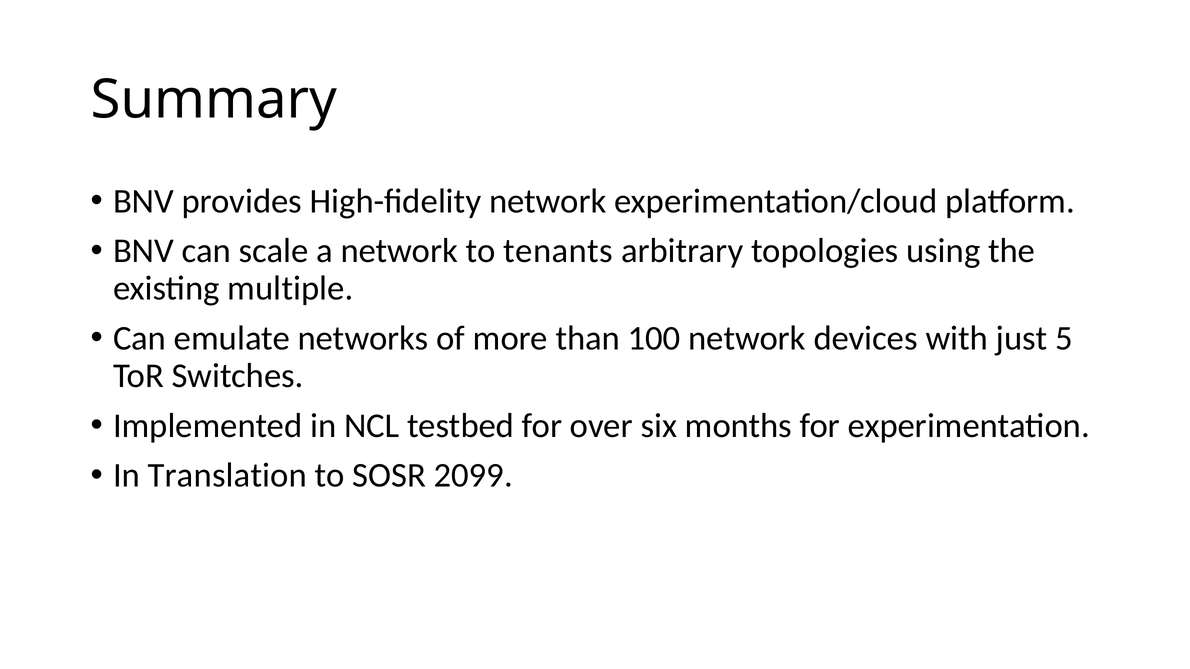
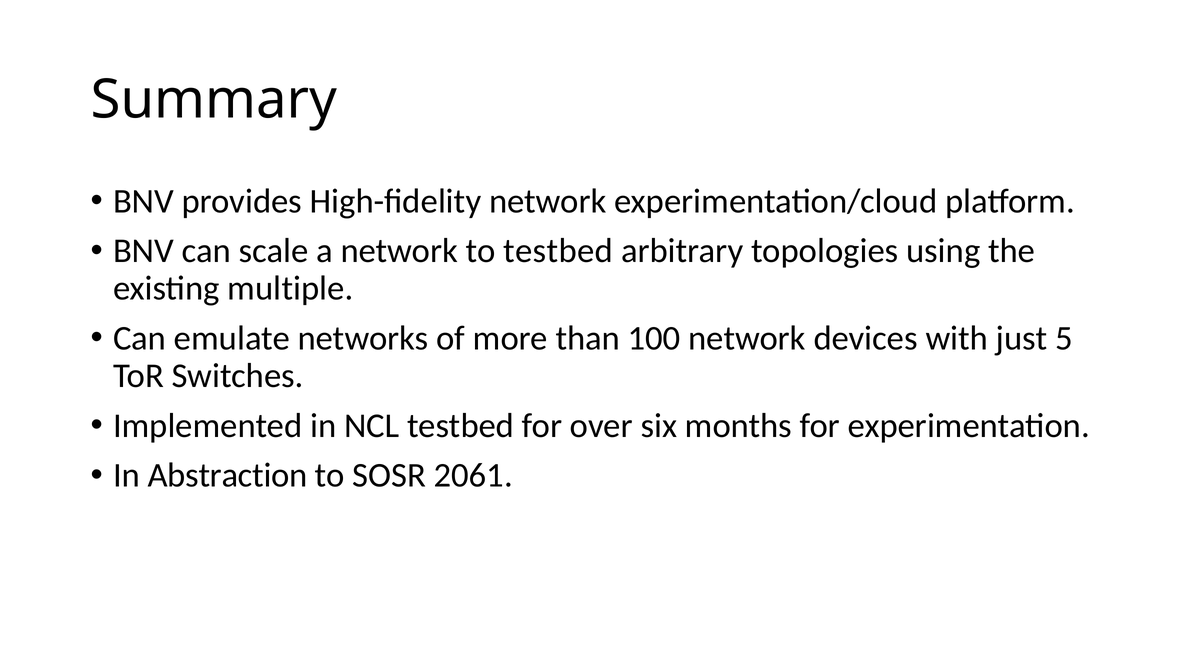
to tenants: tenants -> testbed (558, 251)
Translation: Translation -> Abstraction (228, 476)
2099: 2099 -> 2061 (473, 476)
